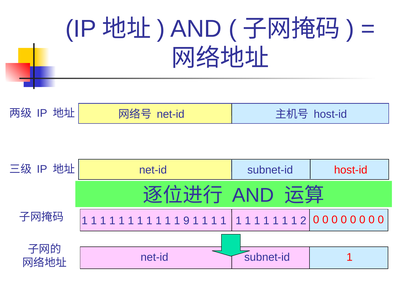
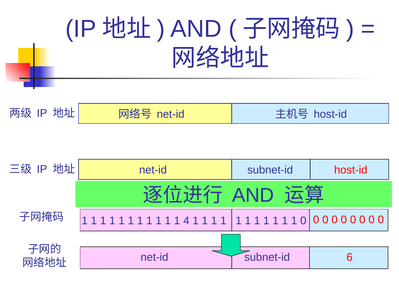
9: 9 -> 4 (186, 221)
1 2: 2 -> 0 (303, 221)
subnet-id 1: 1 -> 6 (350, 257)
